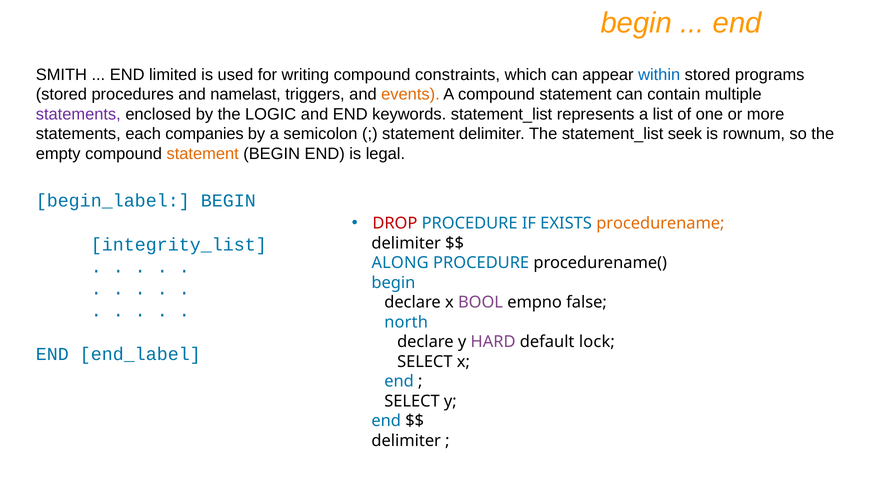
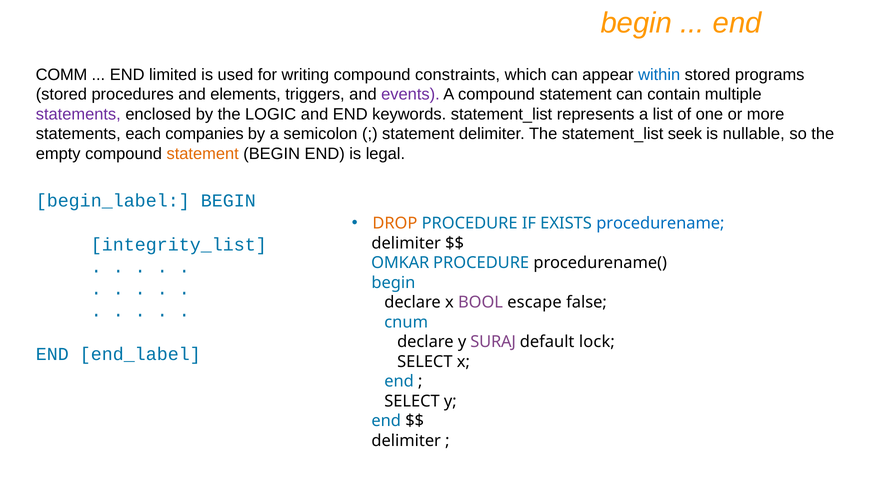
SMITH: SMITH -> COMM (61, 75)
namelast: namelast -> elements (246, 94)
events colour: orange -> purple (410, 94)
rownum: rownum -> nullable (754, 134)
DROP colour: red -> orange (395, 223)
procedurename colour: orange -> blue (660, 223)
ALONG: ALONG -> OMKAR (400, 263)
empno: empno -> escape (535, 302)
north: north -> cnum (406, 322)
HARD: HARD -> SURAJ (493, 342)
